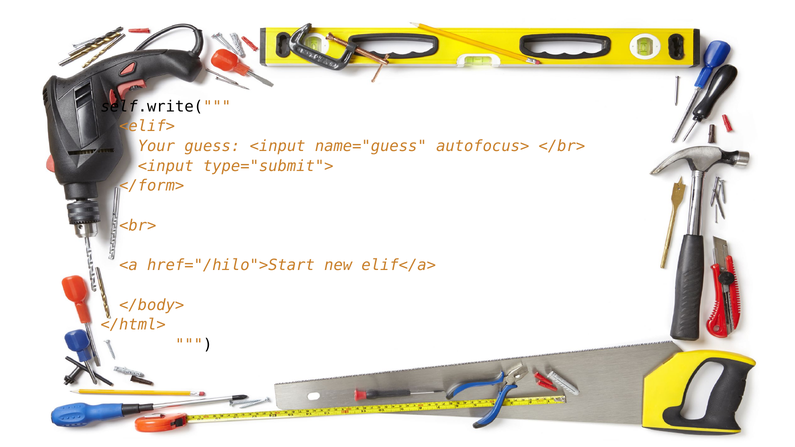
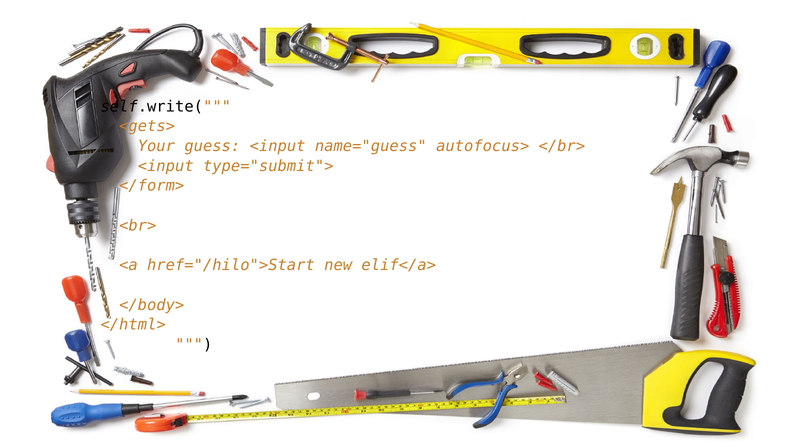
<elif>: <elif> -> <gets> (147, 126)
